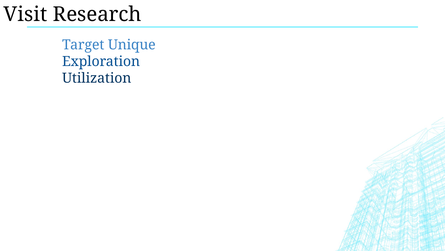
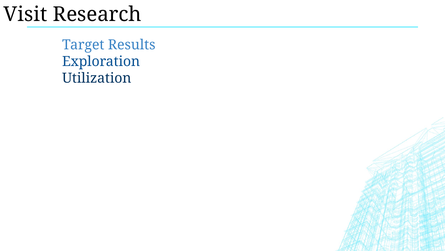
Unique: Unique -> Results (132, 45)
